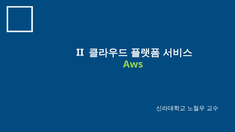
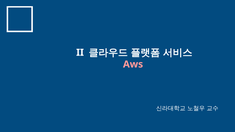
Aws colour: light green -> pink (133, 64)
